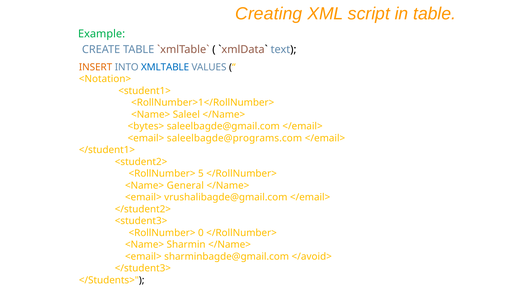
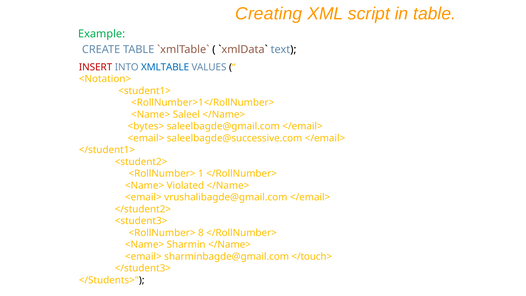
INSERT colour: orange -> red (96, 67)
saleelbagde@programs.com: saleelbagde@programs.com -> saleelbagde@successive.com (235, 138)
5: 5 -> 1 (201, 174)
General: General -> Violated (185, 185)
0: 0 -> 8 (201, 233)
</avoid>: </avoid> -> </touch> (312, 256)
